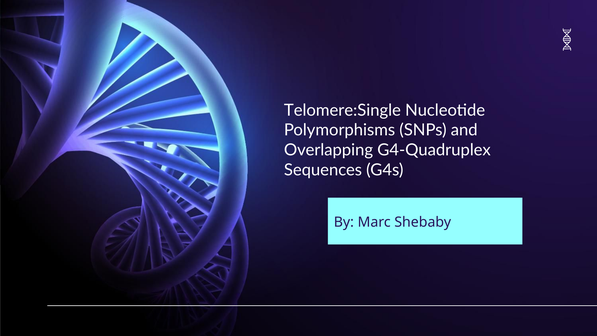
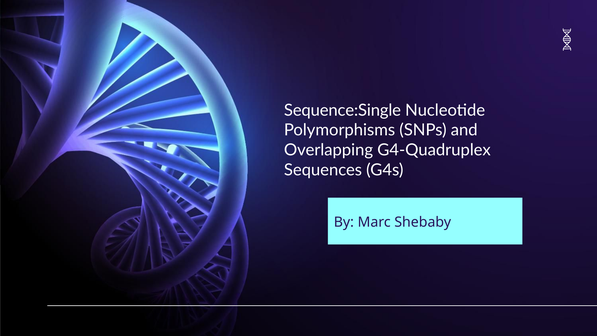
Telomere:Single: Telomere:Single -> Sequence:Single (342, 110)
